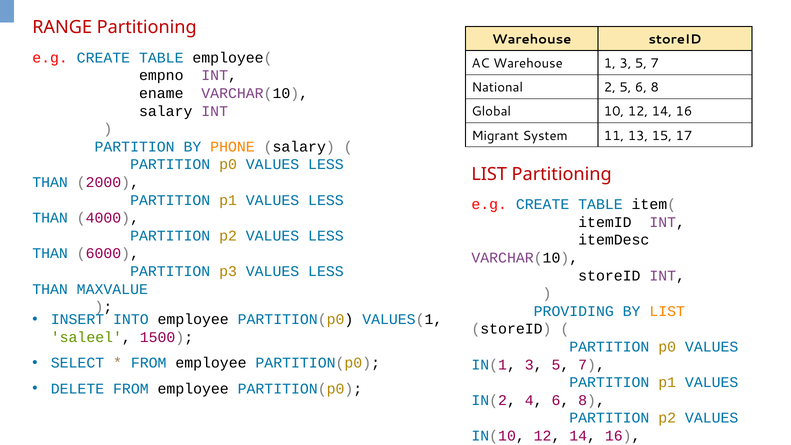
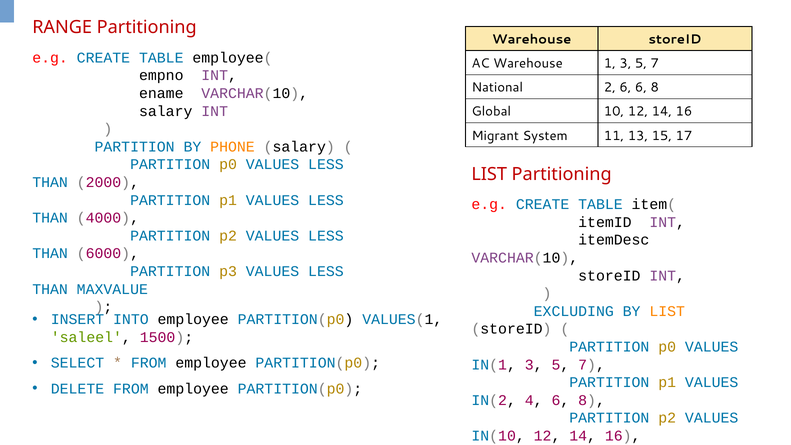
2 5: 5 -> 6 (625, 88)
PROVIDING: PROVIDING -> EXCLUDING (574, 311)
